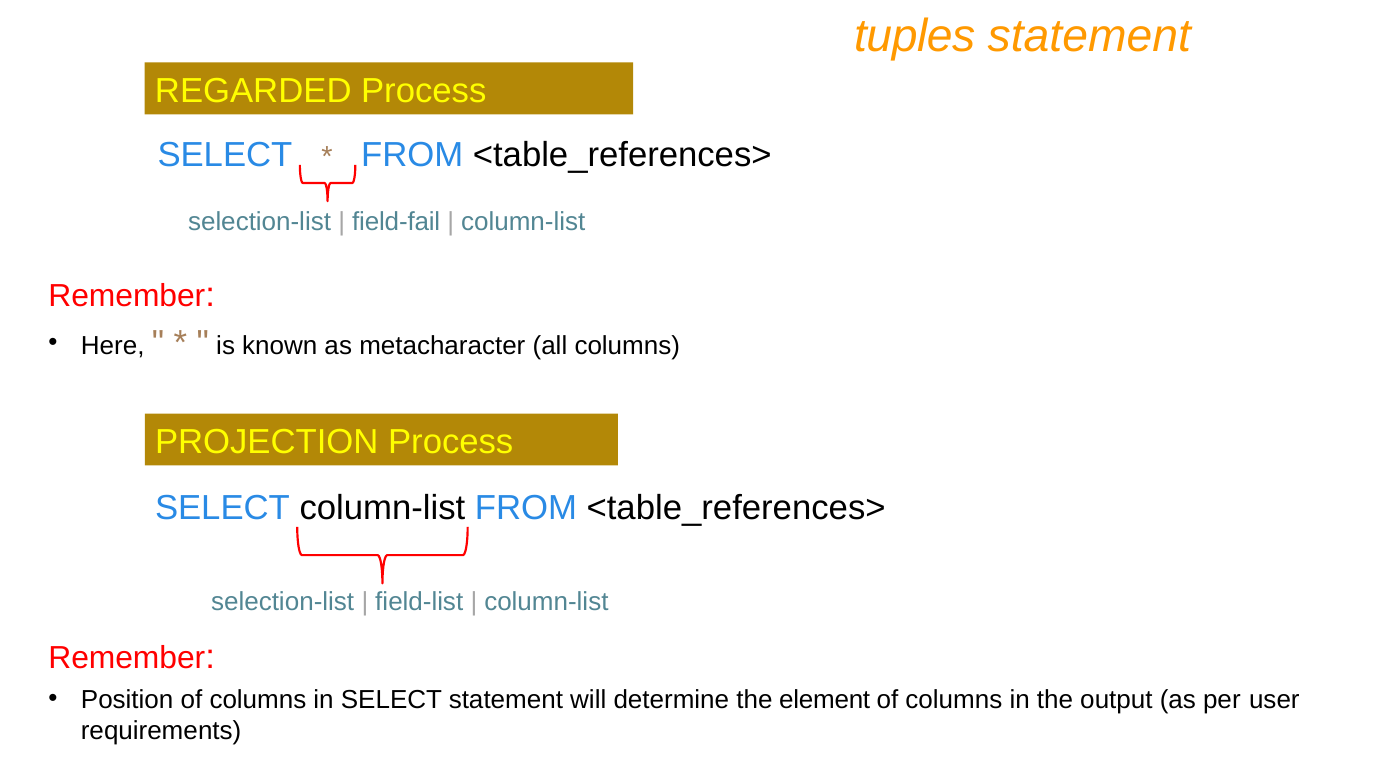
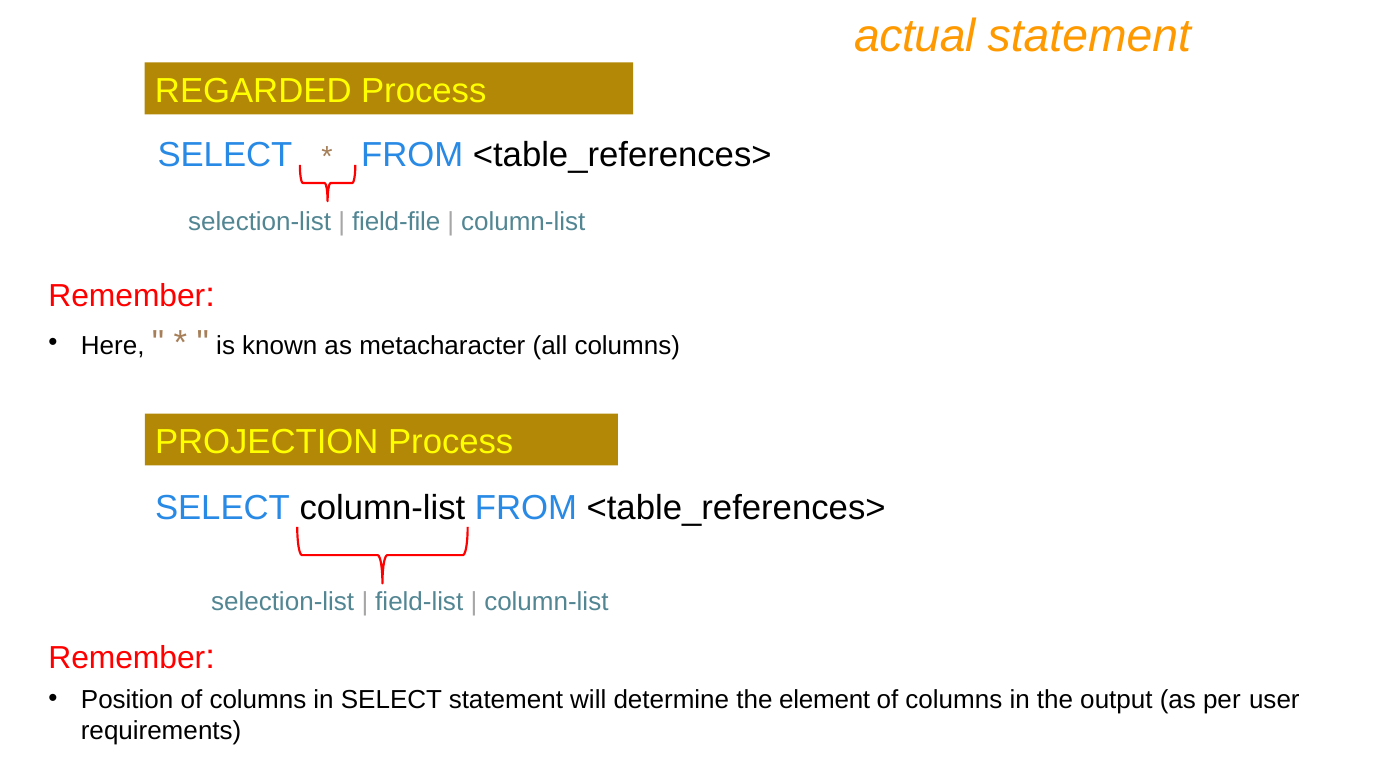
tuples: tuples -> actual (915, 36)
field-fail: field-fail -> field-file (396, 222)
